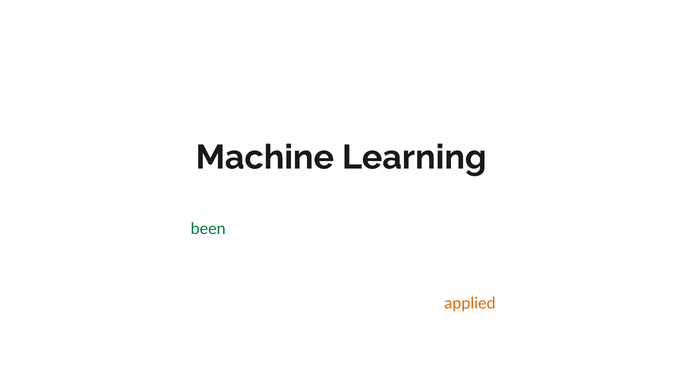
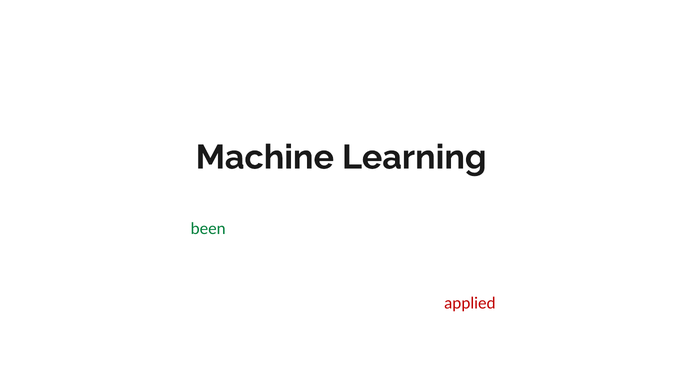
applied colour: orange -> red (470, 304)
